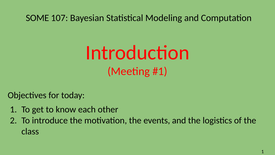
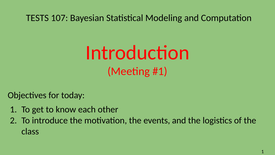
SOME: SOME -> TESTS (37, 18)
